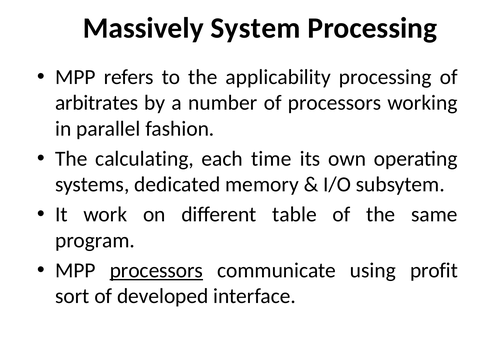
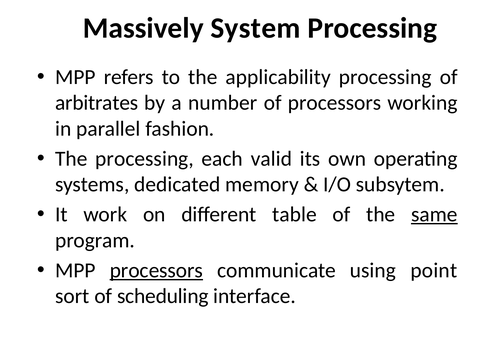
The calculating: calculating -> processing (145, 159)
time: time -> valid (271, 159)
same underline: none -> present (434, 215)
profit: profit -> point (434, 271)
developed: developed -> scheduling (163, 296)
